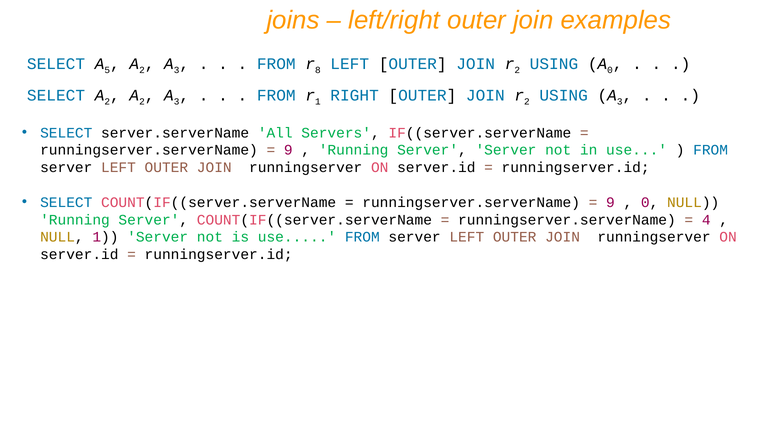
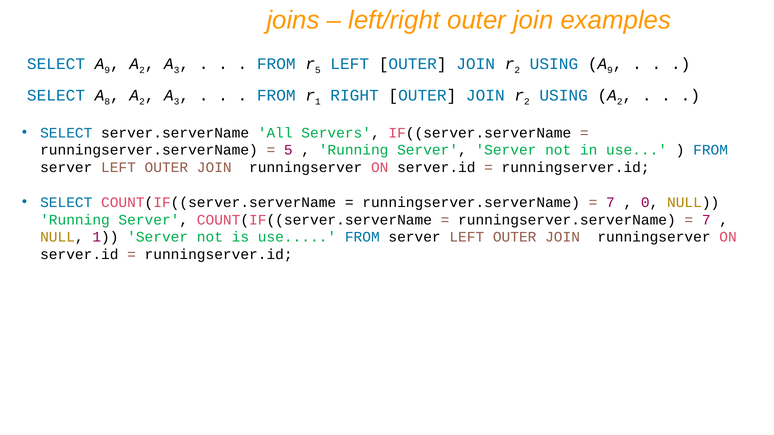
5: 5 -> 9 (107, 70)
8: 8 -> 5 (318, 70)
0: 0 -> 9 (610, 70)
2: 2 -> 8 (107, 102)
3: 3 -> 2 (620, 102)
9: 9 -> 5 (288, 150)
9: 9 -> 7 (610, 203)
4: 4 -> 7 (706, 220)
